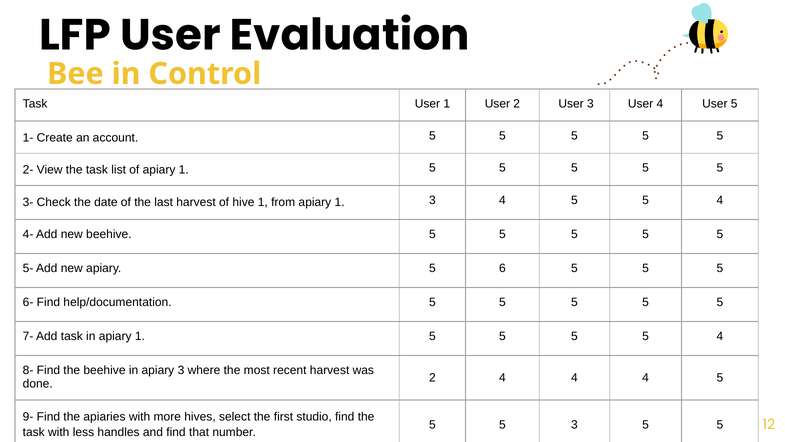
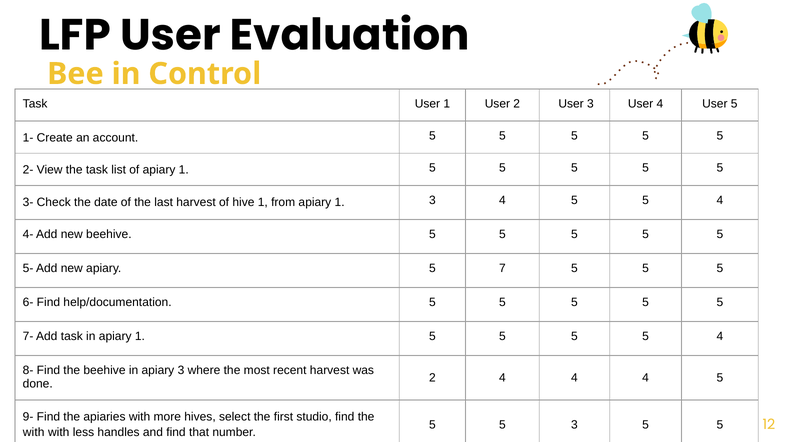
6: 6 -> 7 (502, 268)
task: task -> with (34, 432)
